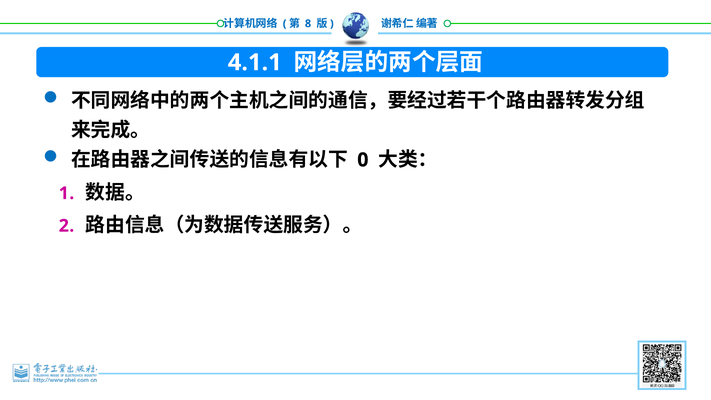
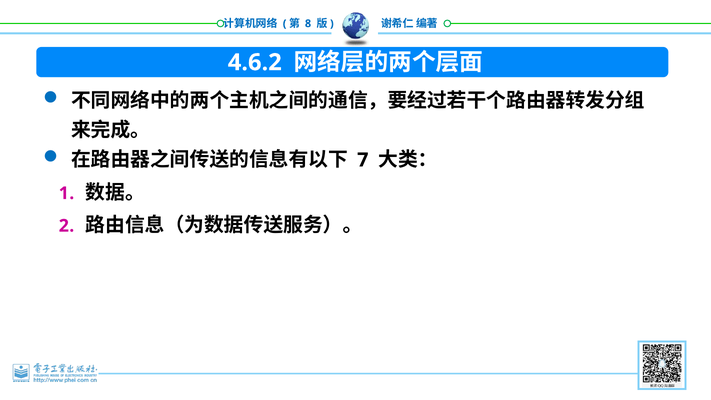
4.1.1: 4.1.1 -> 4.6.2 (255, 62)
0: 0 -> 7 (363, 160)
